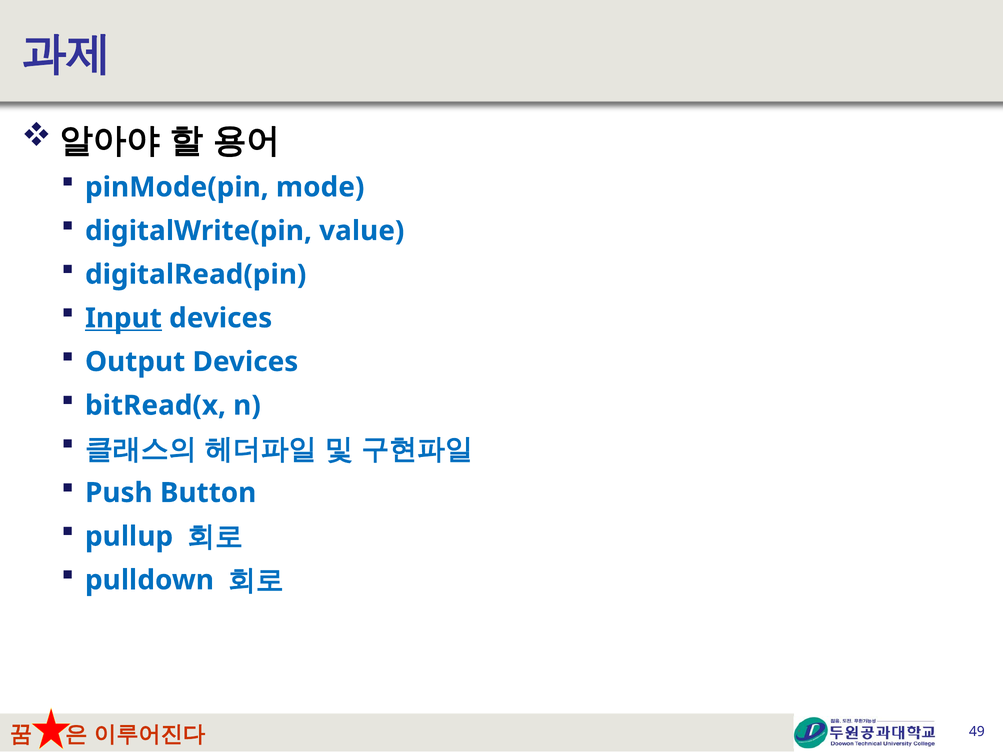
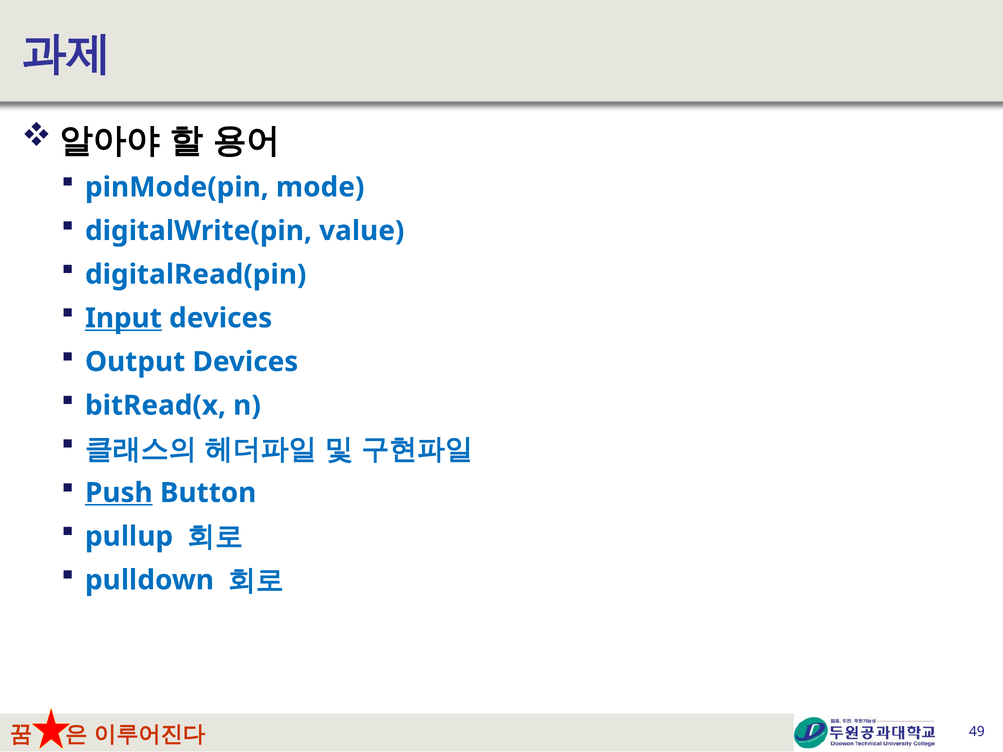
Push underline: none -> present (119, 493)
